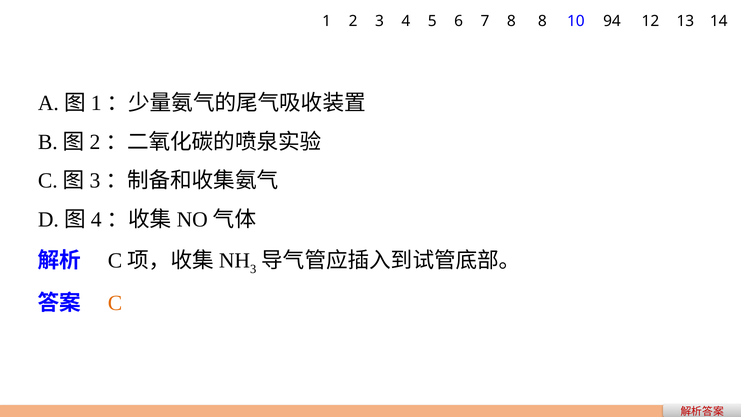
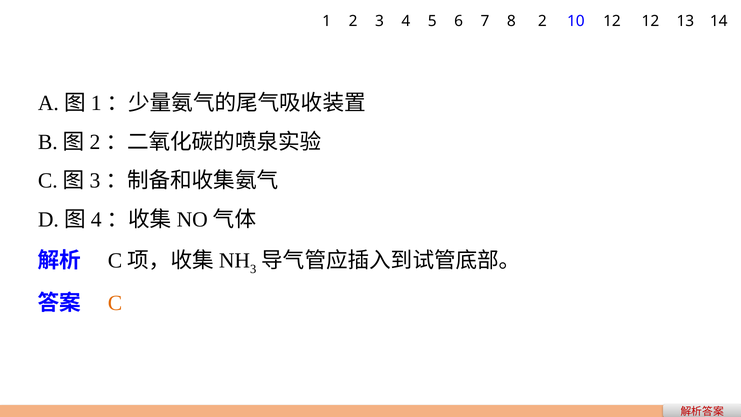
8 8: 8 -> 2 (542, 21)
10 94: 94 -> 12 (612, 21)
